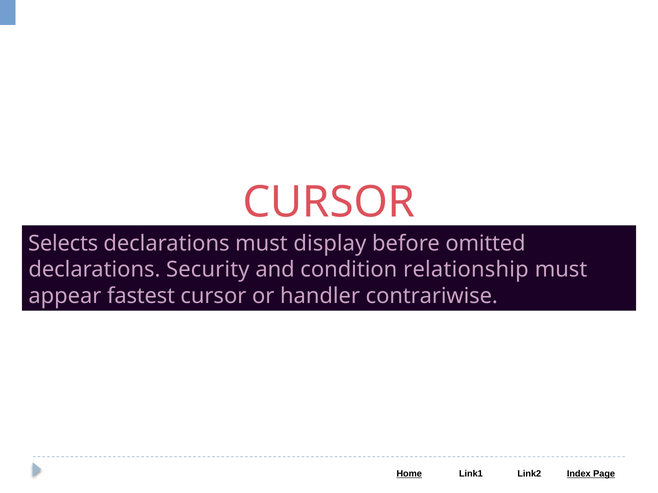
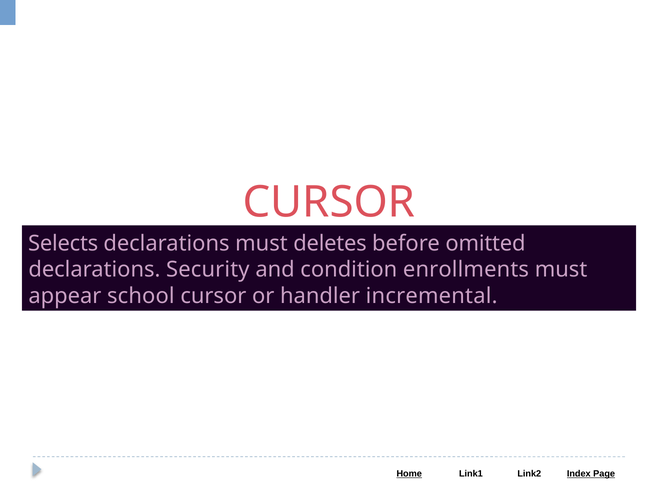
display: display -> deletes (330, 244)
relationship: relationship -> enrollments (466, 270)
fastest: fastest -> school (141, 296)
contrariwise: contrariwise -> incremental (432, 296)
